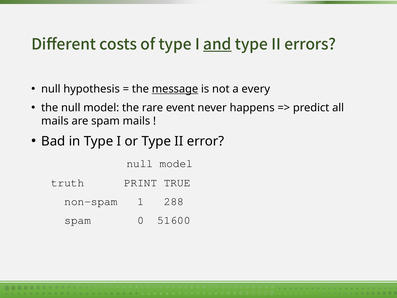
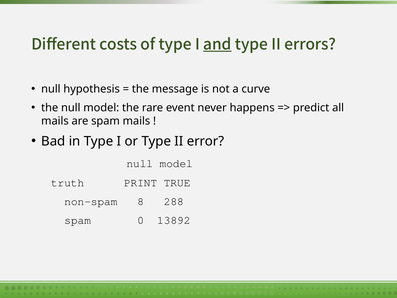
message underline: present -> none (175, 89)
every: every -> curve (256, 89)
1: 1 -> 8 (141, 201)
51600: 51600 -> 13892 (174, 220)
